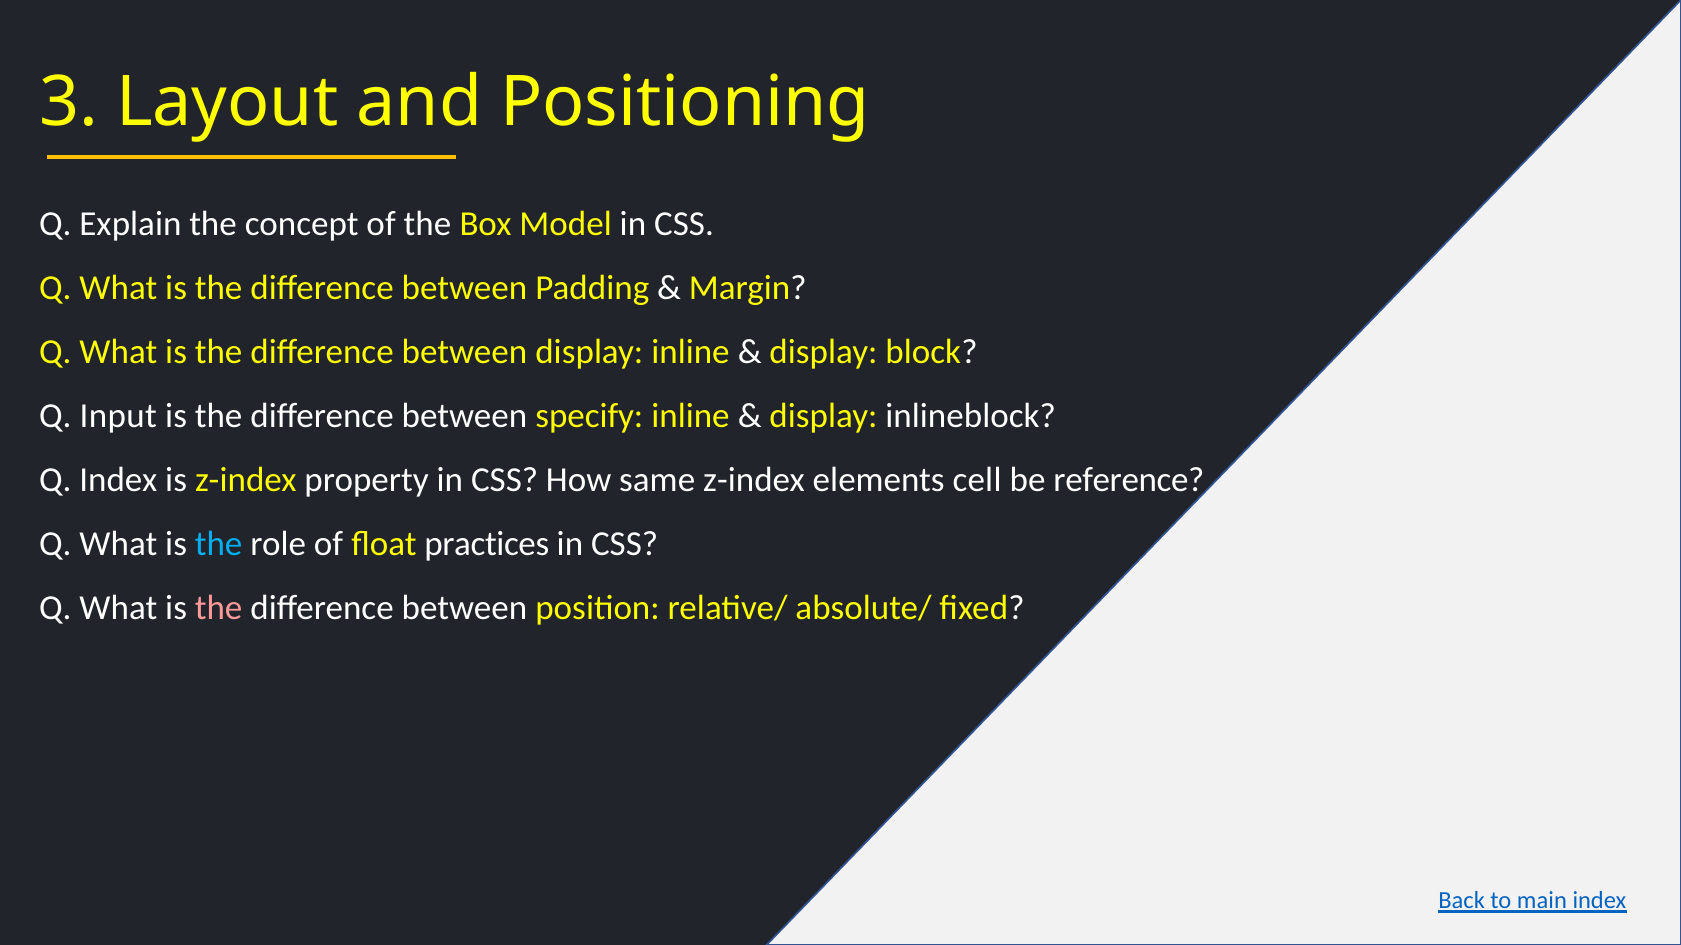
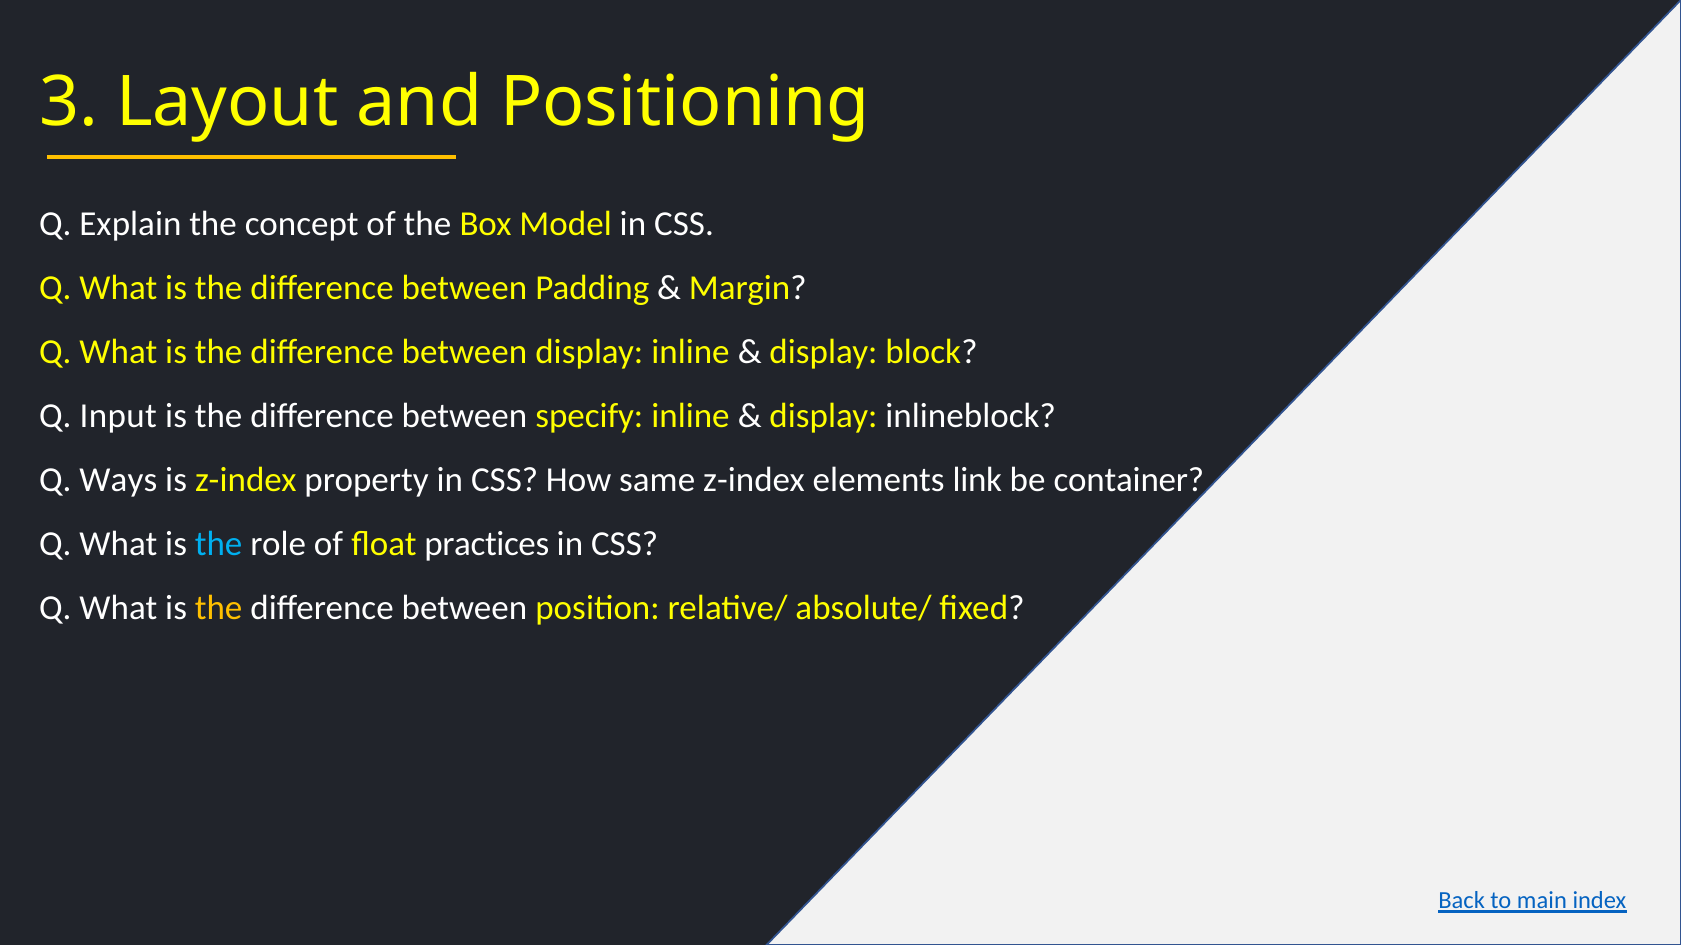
Q Index: Index -> Ways (118, 480)
cell: cell -> link (977, 480)
reference: reference -> container (1129, 480)
the colour: pink -> yellow (219, 608)
